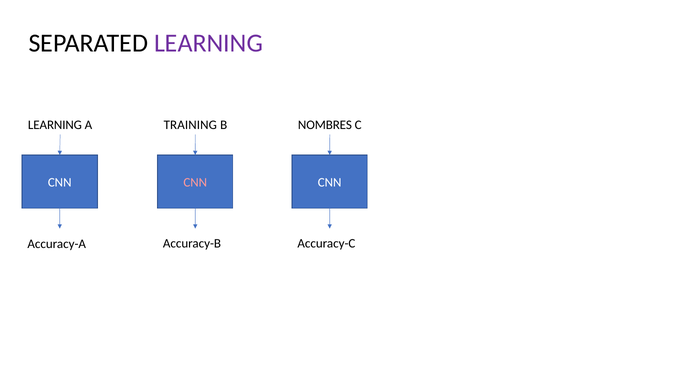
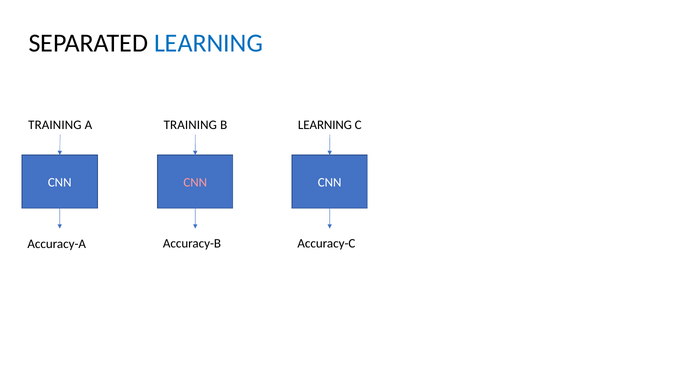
LEARNING colour: purple -> blue (208, 43)
LEARNING: LEARNING -> TRAINING (55, 125)
NOMBRES: NOMBRES -> LEARNING (325, 125)
